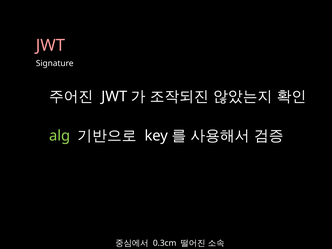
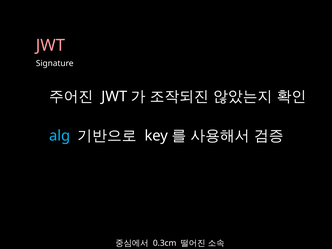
alg colour: light green -> light blue (60, 136)
